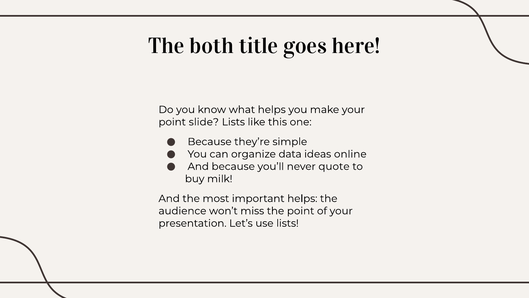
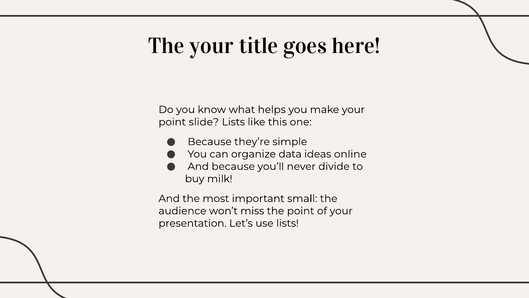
The both: both -> your (212, 46)
quote: quote -> divide (334, 166)
important helps: helps -> small (302, 198)
